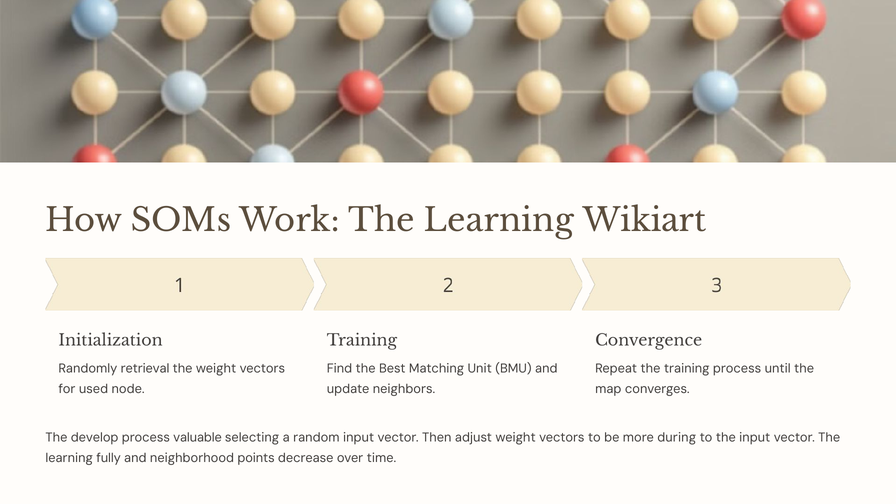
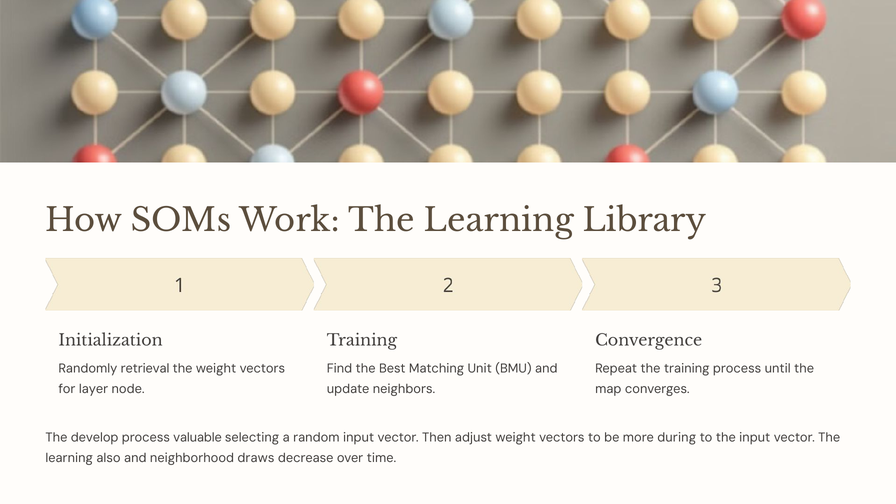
Wikiart: Wikiart -> Library (644, 220)
used: used -> layer (94, 389)
fully: fully -> also (108, 458)
points: points -> draws (256, 458)
